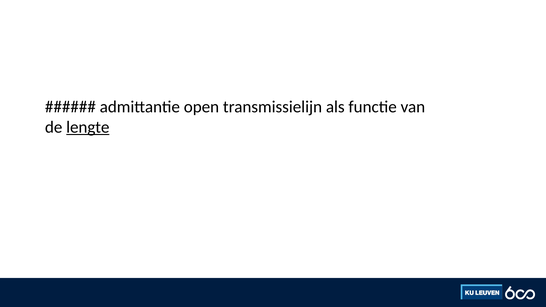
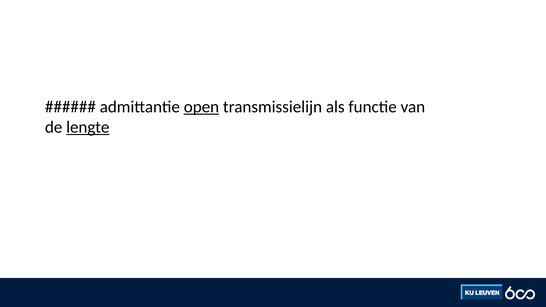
open underline: none -> present (201, 107)
